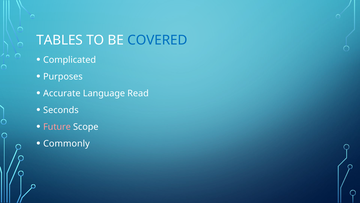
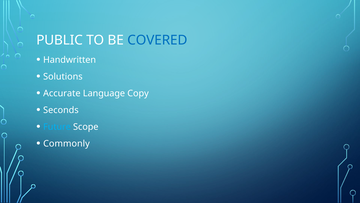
TABLES: TABLES -> PUBLIC (60, 40)
Complicated: Complicated -> Handwritten (70, 60)
Purposes: Purposes -> Solutions (63, 76)
Read: Read -> Copy (138, 93)
Future colour: pink -> light blue (57, 127)
